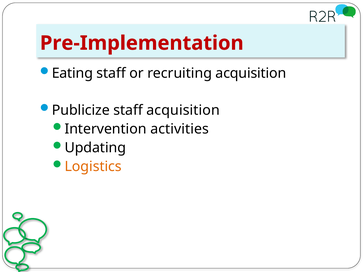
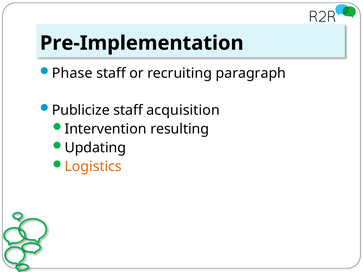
Pre-Implementation colour: red -> black (142, 43)
Eating: Eating -> Phase (72, 73)
recruiting acquisition: acquisition -> paragraph (251, 73)
activities: activities -> resulting (180, 129)
